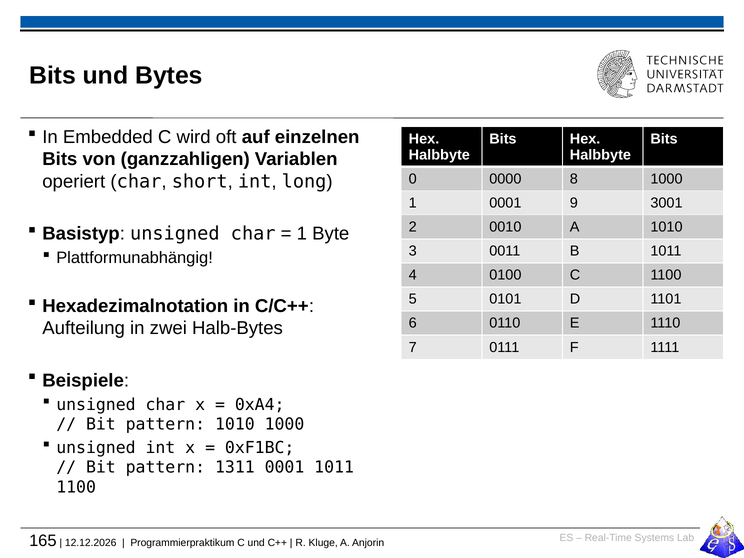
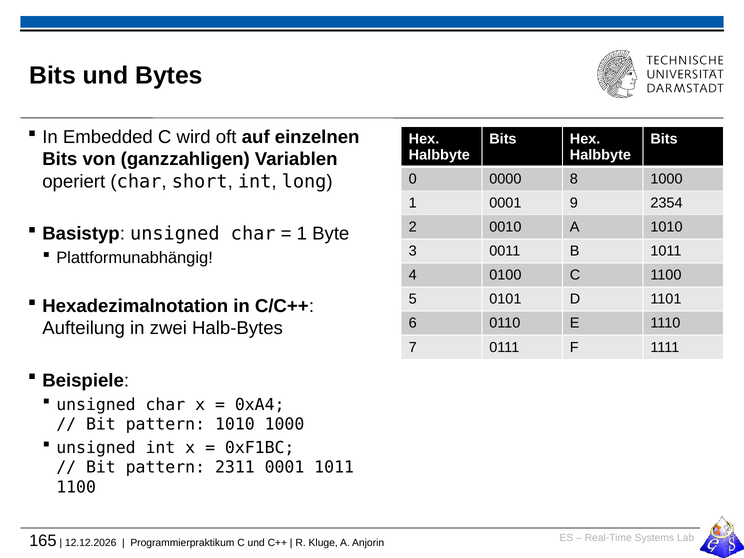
3001: 3001 -> 2354 (666, 203)
1311: 1311 -> 2311 (235, 467)
